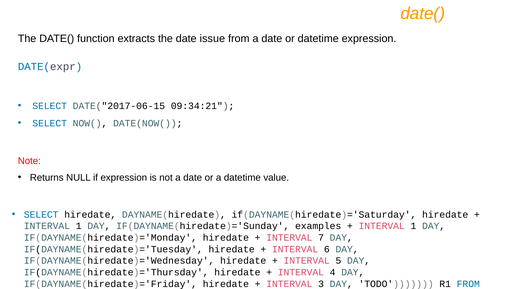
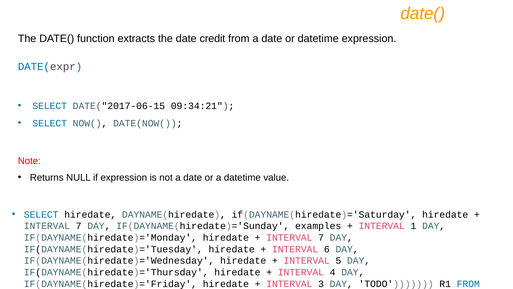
issue: issue -> credit (212, 39)
1: 1 -> 7 (79, 226)
